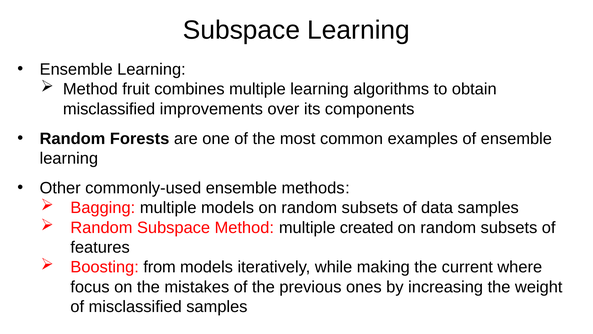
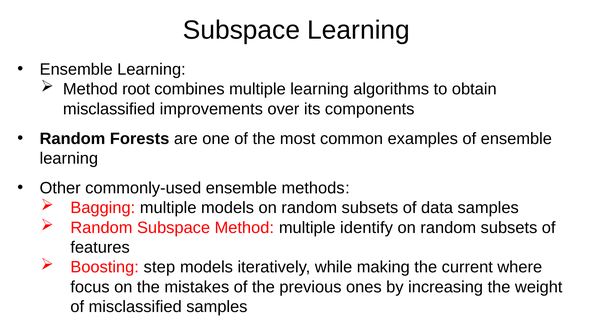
fruit: fruit -> root (136, 89)
created: created -> identify (367, 227)
from: from -> step (159, 267)
